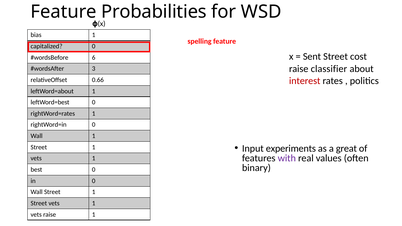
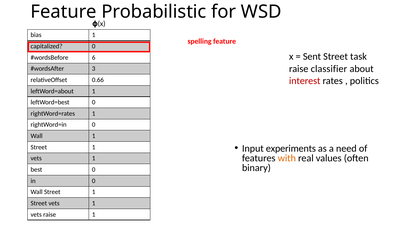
Probabilities: Probabilities -> Probabilistic (154, 12)
cost: cost -> task (358, 57)
great: great -> need (346, 148)
with colour: purple -> orange (287, 158)
